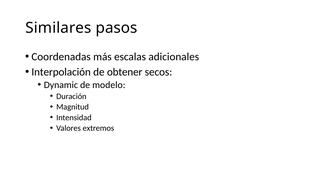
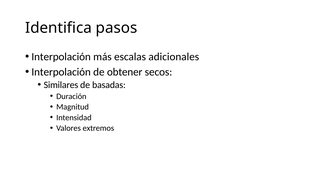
Similares: Similares -> Identifica (59, 28)
Coordenadas: Coordenadas -> Interpolación (61, 57)
Dynamic: Dynamic -> Similares (61, 85)
modelo: modelo -> basadas (109, 85)
